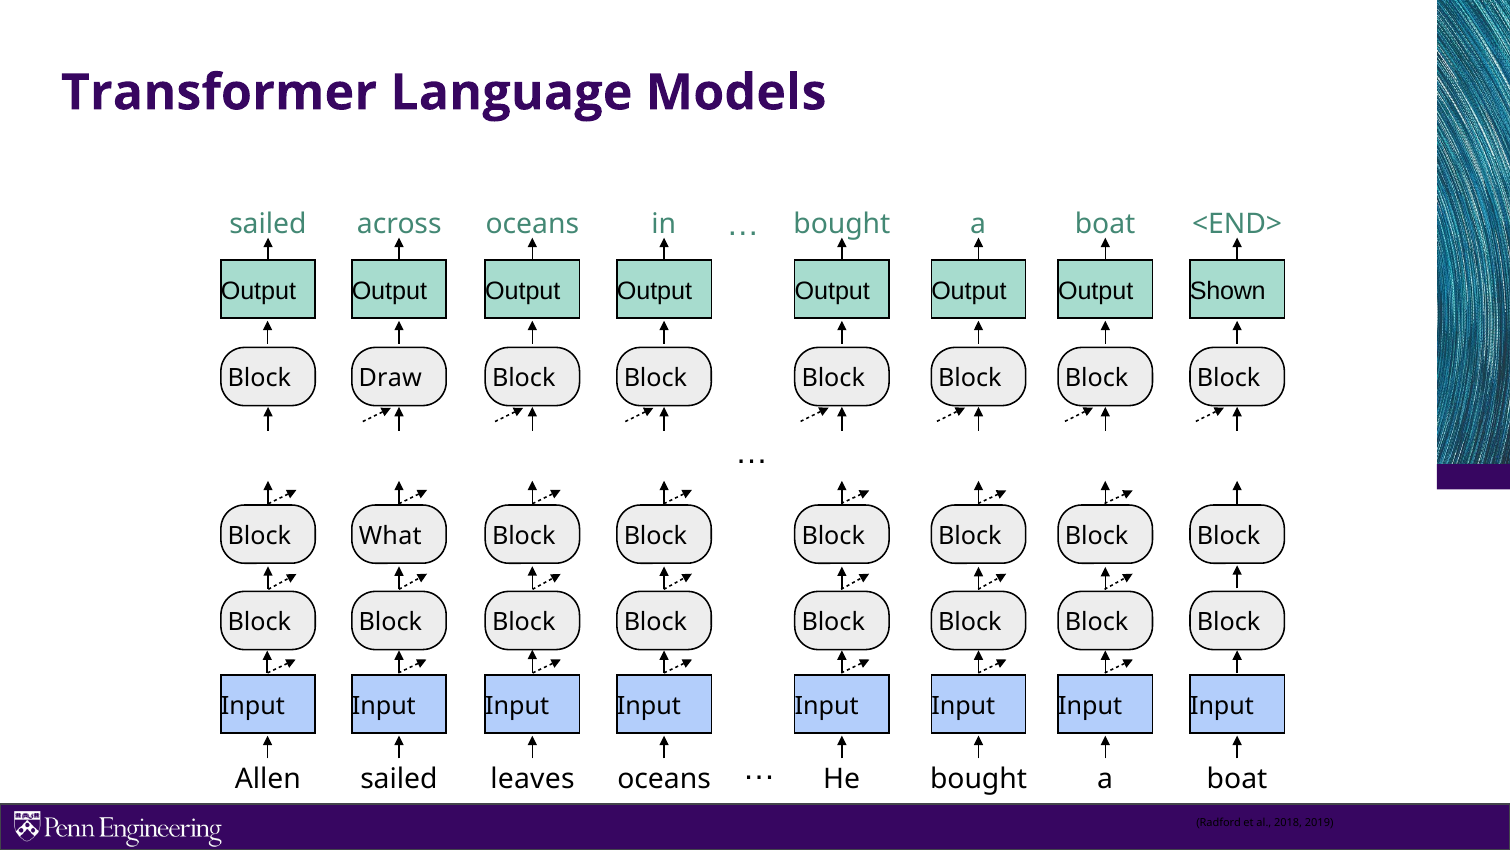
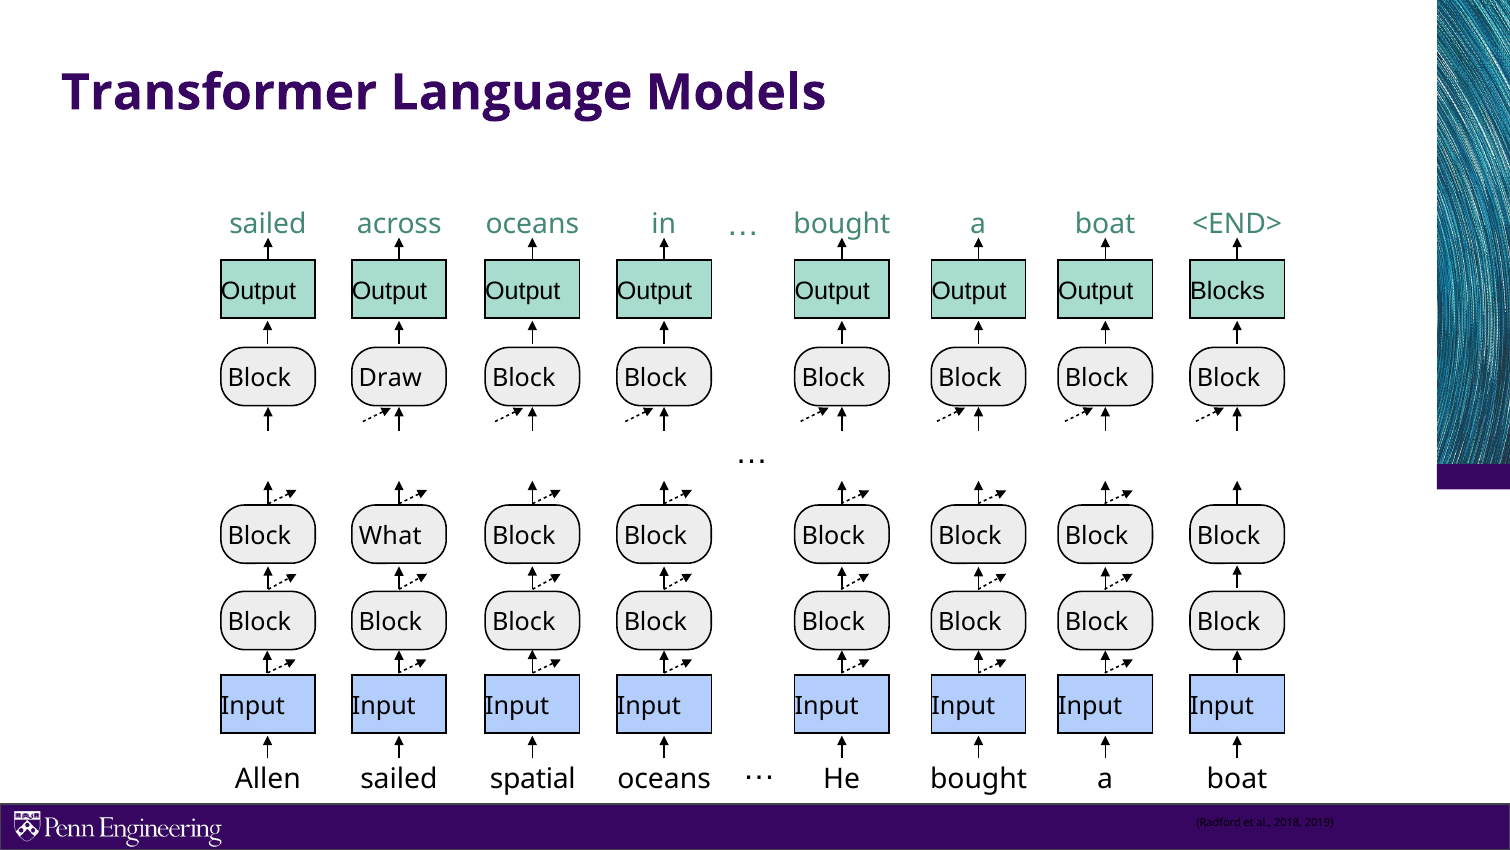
Shown: Shown -> Blocks (1228, 291)
leaves: leaves -> spatial (533, 778)
